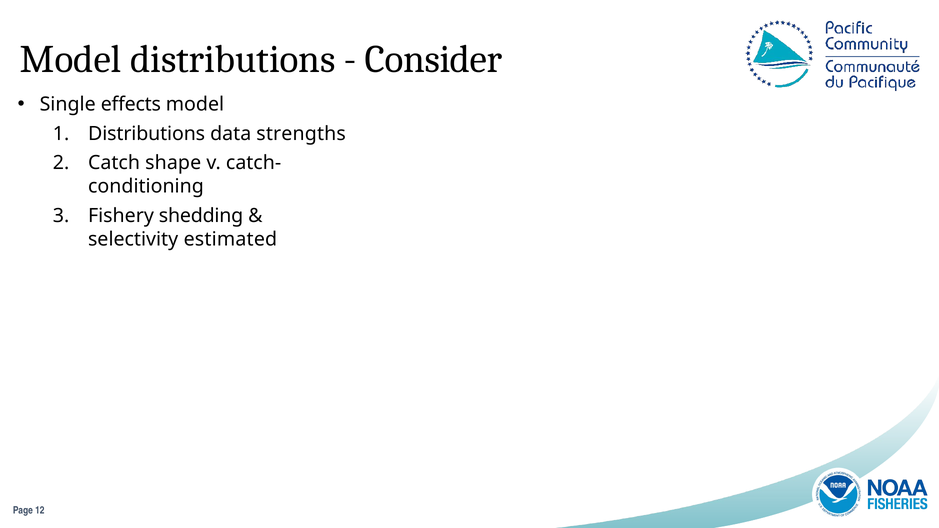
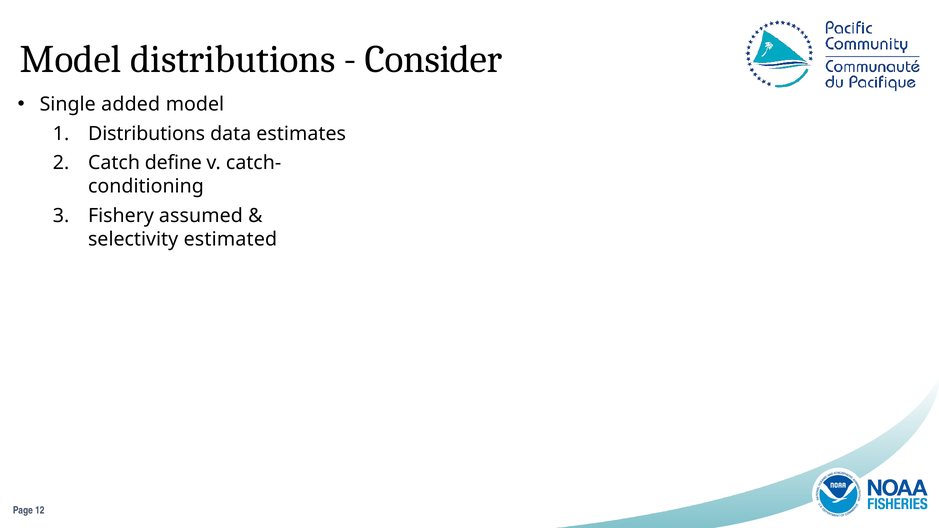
effects: effects -> added (131, 104)
strengths: strengths -> estimates (301, 134)
shape: shape -> define (173, 163)
shedding: shedding -> assumed (201, 216)
